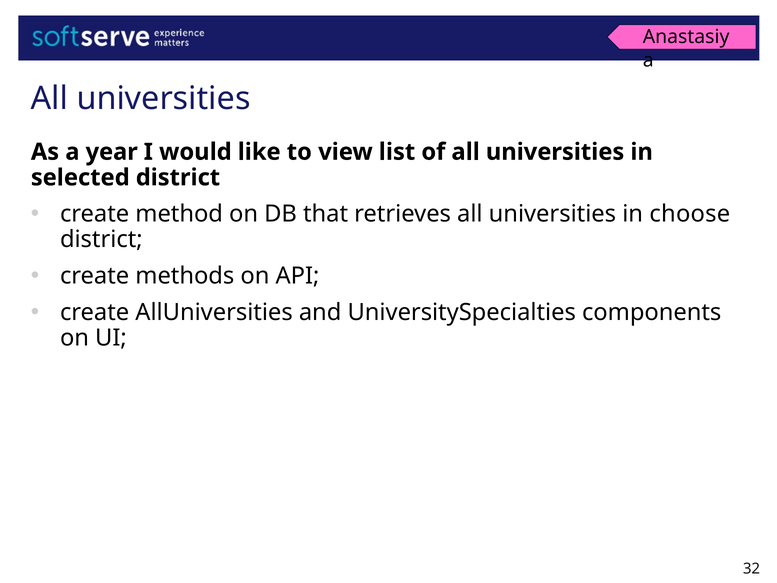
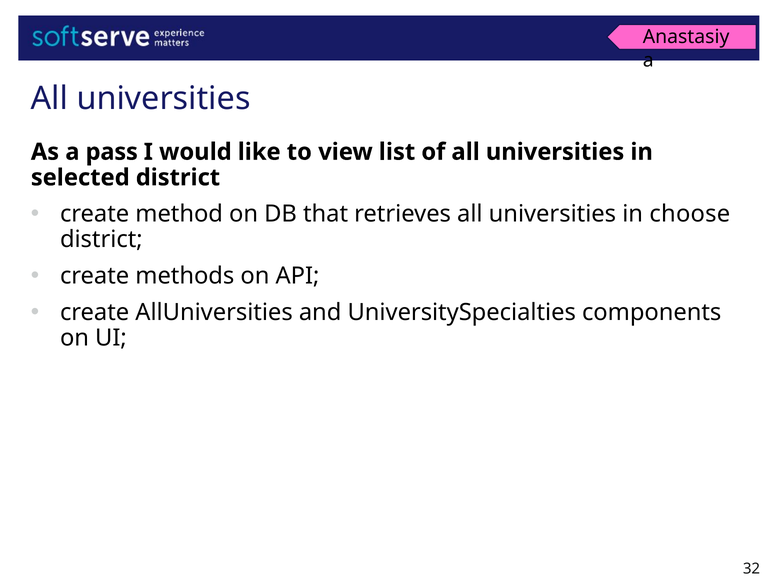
year: year -> pass (112, 152)
